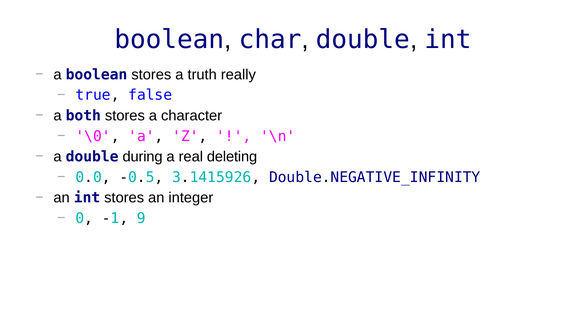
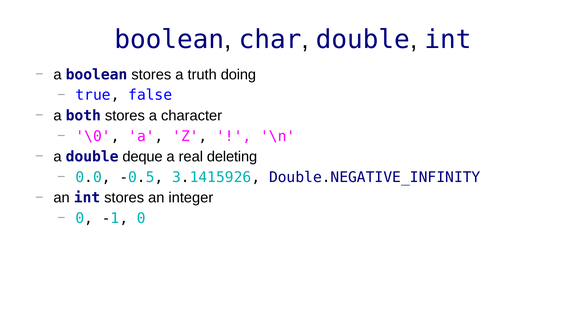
really: really -> doing (238, 74)
during: during -> deque (143, 157)
-1 9: 9 -> 0 (141, 218)
